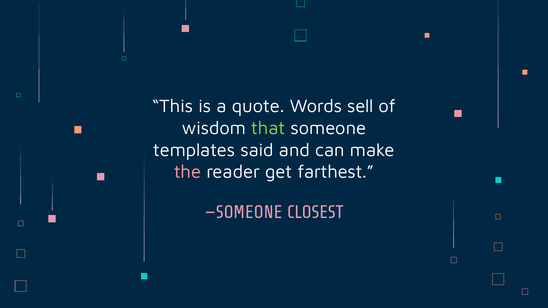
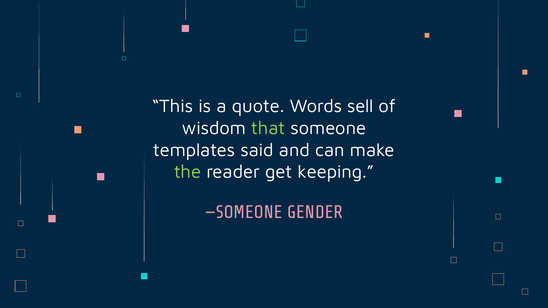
the colour: pink -> light green (188, 172)
farthest: farthest -> keeping (336, 172)
CLOSEST: CLOSEST -> GENDER (315, 212)
